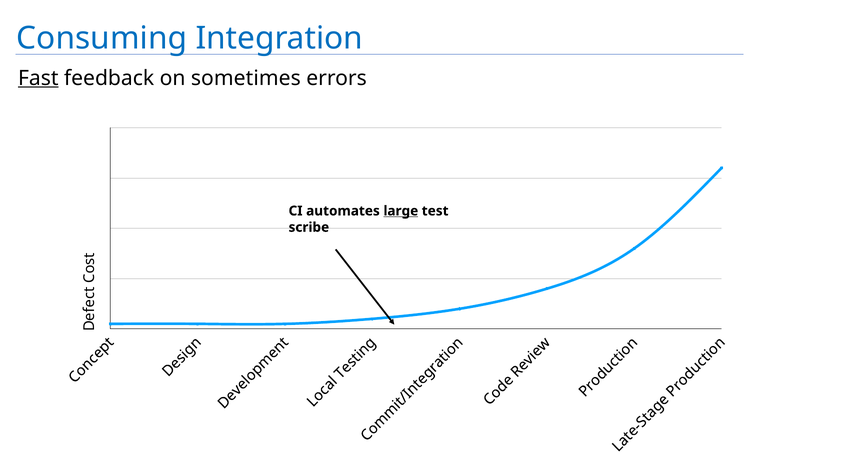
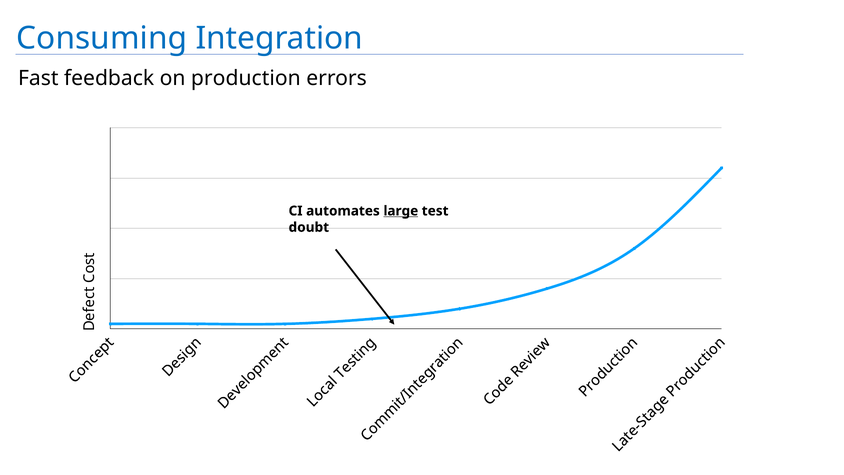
Fast underline: present -> none (38, 78)
sometimes: sometimes -> production (246, 78)
scribe: scribe -> doubt (309, 227)
